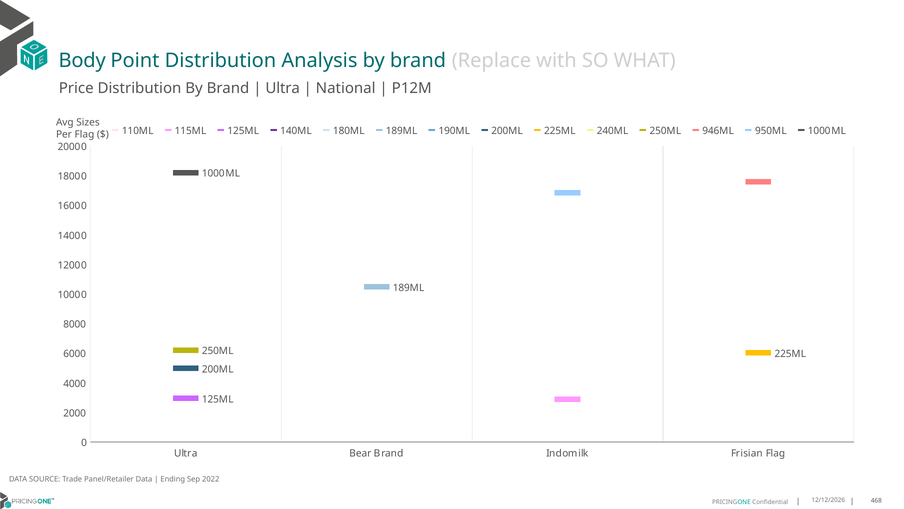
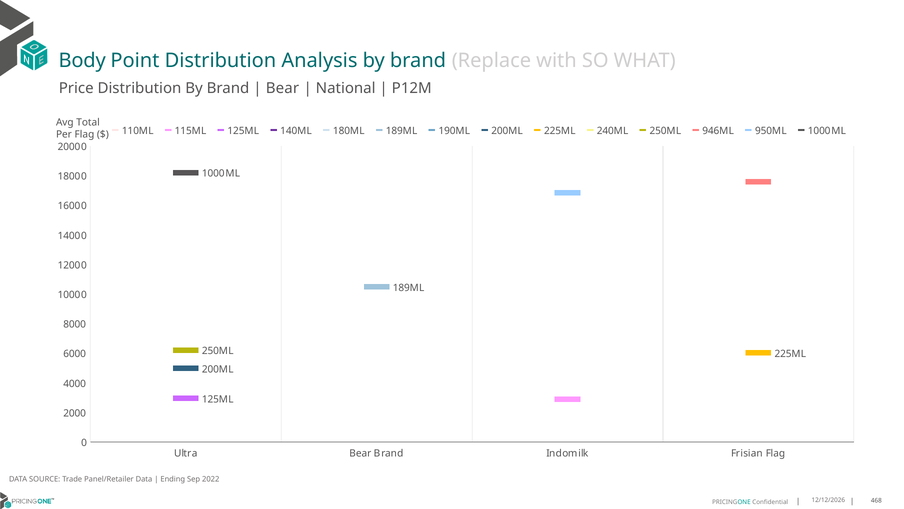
Ultra: Ultra -> Bear (282, 88)
Sizes: Sizes -> Total (88, 122)
